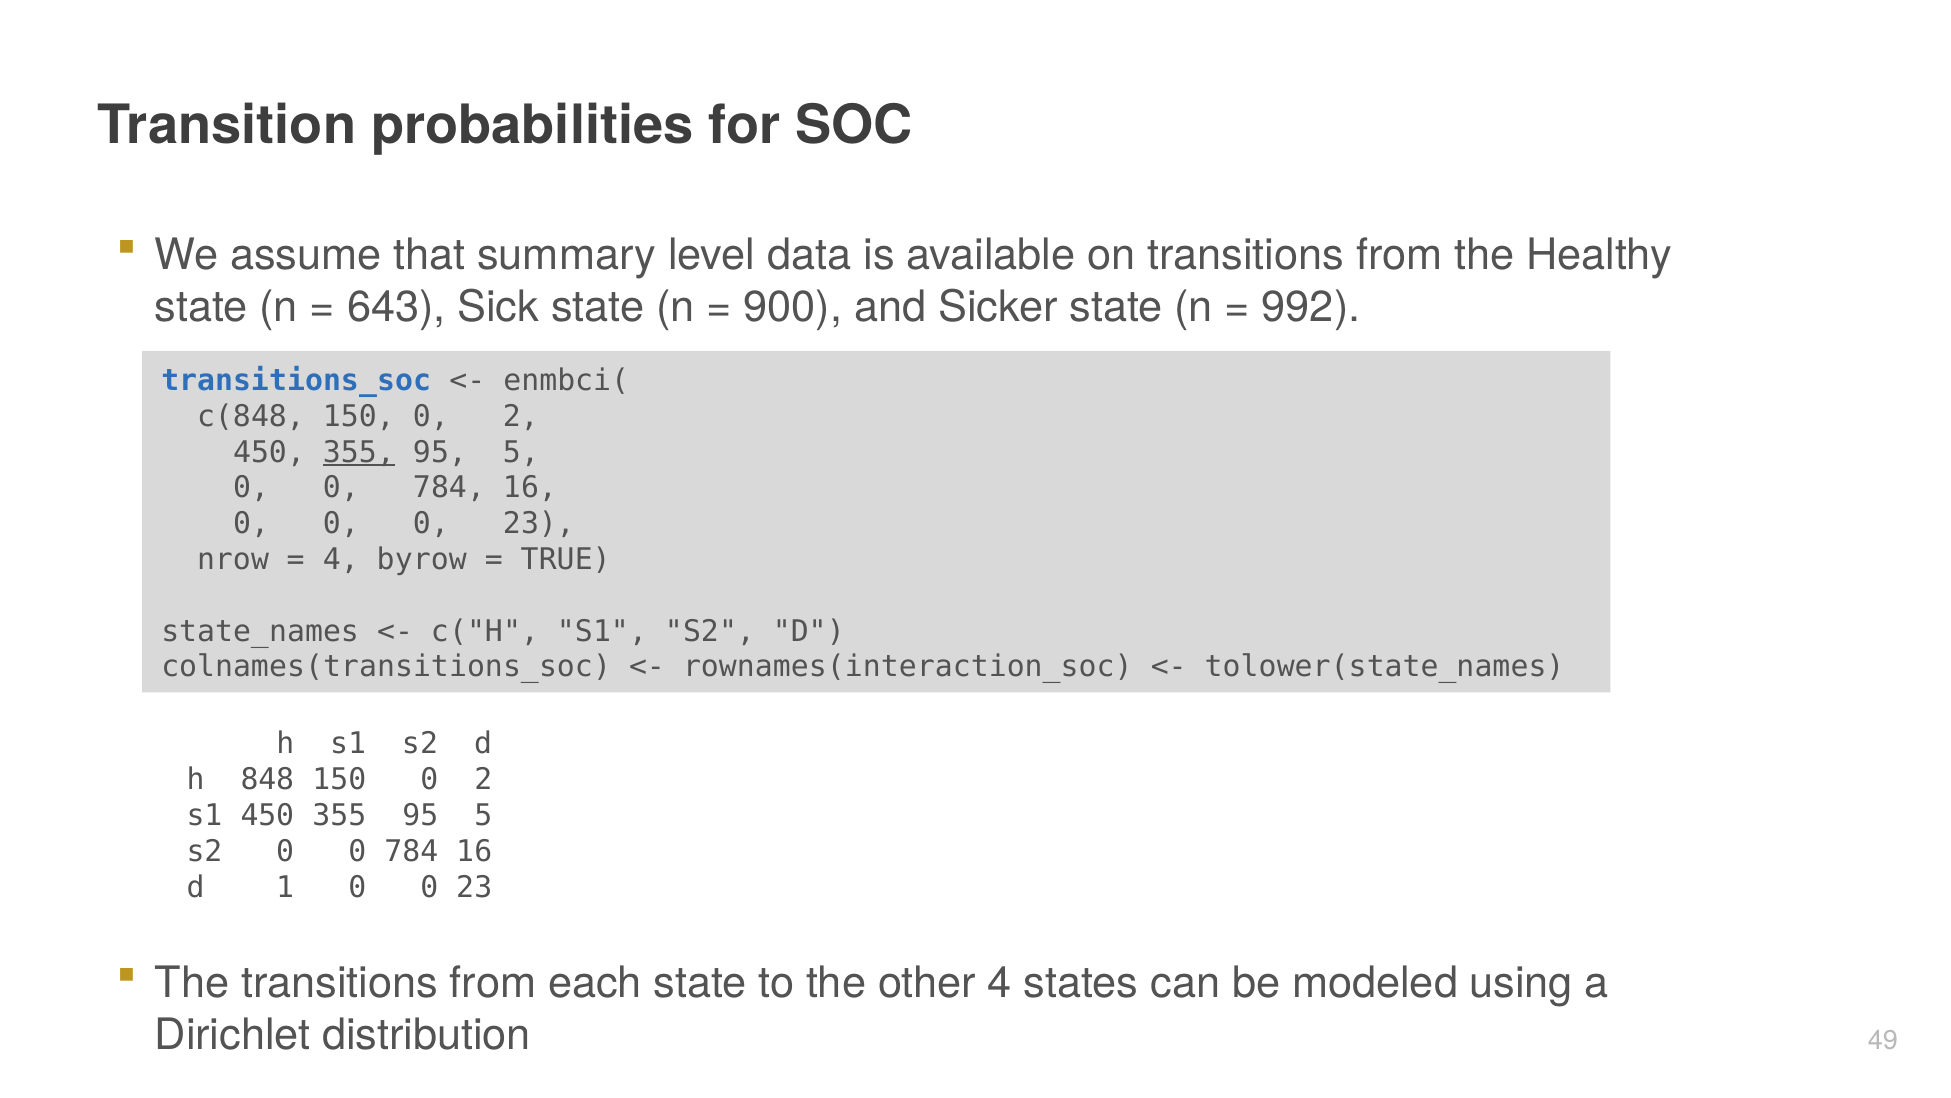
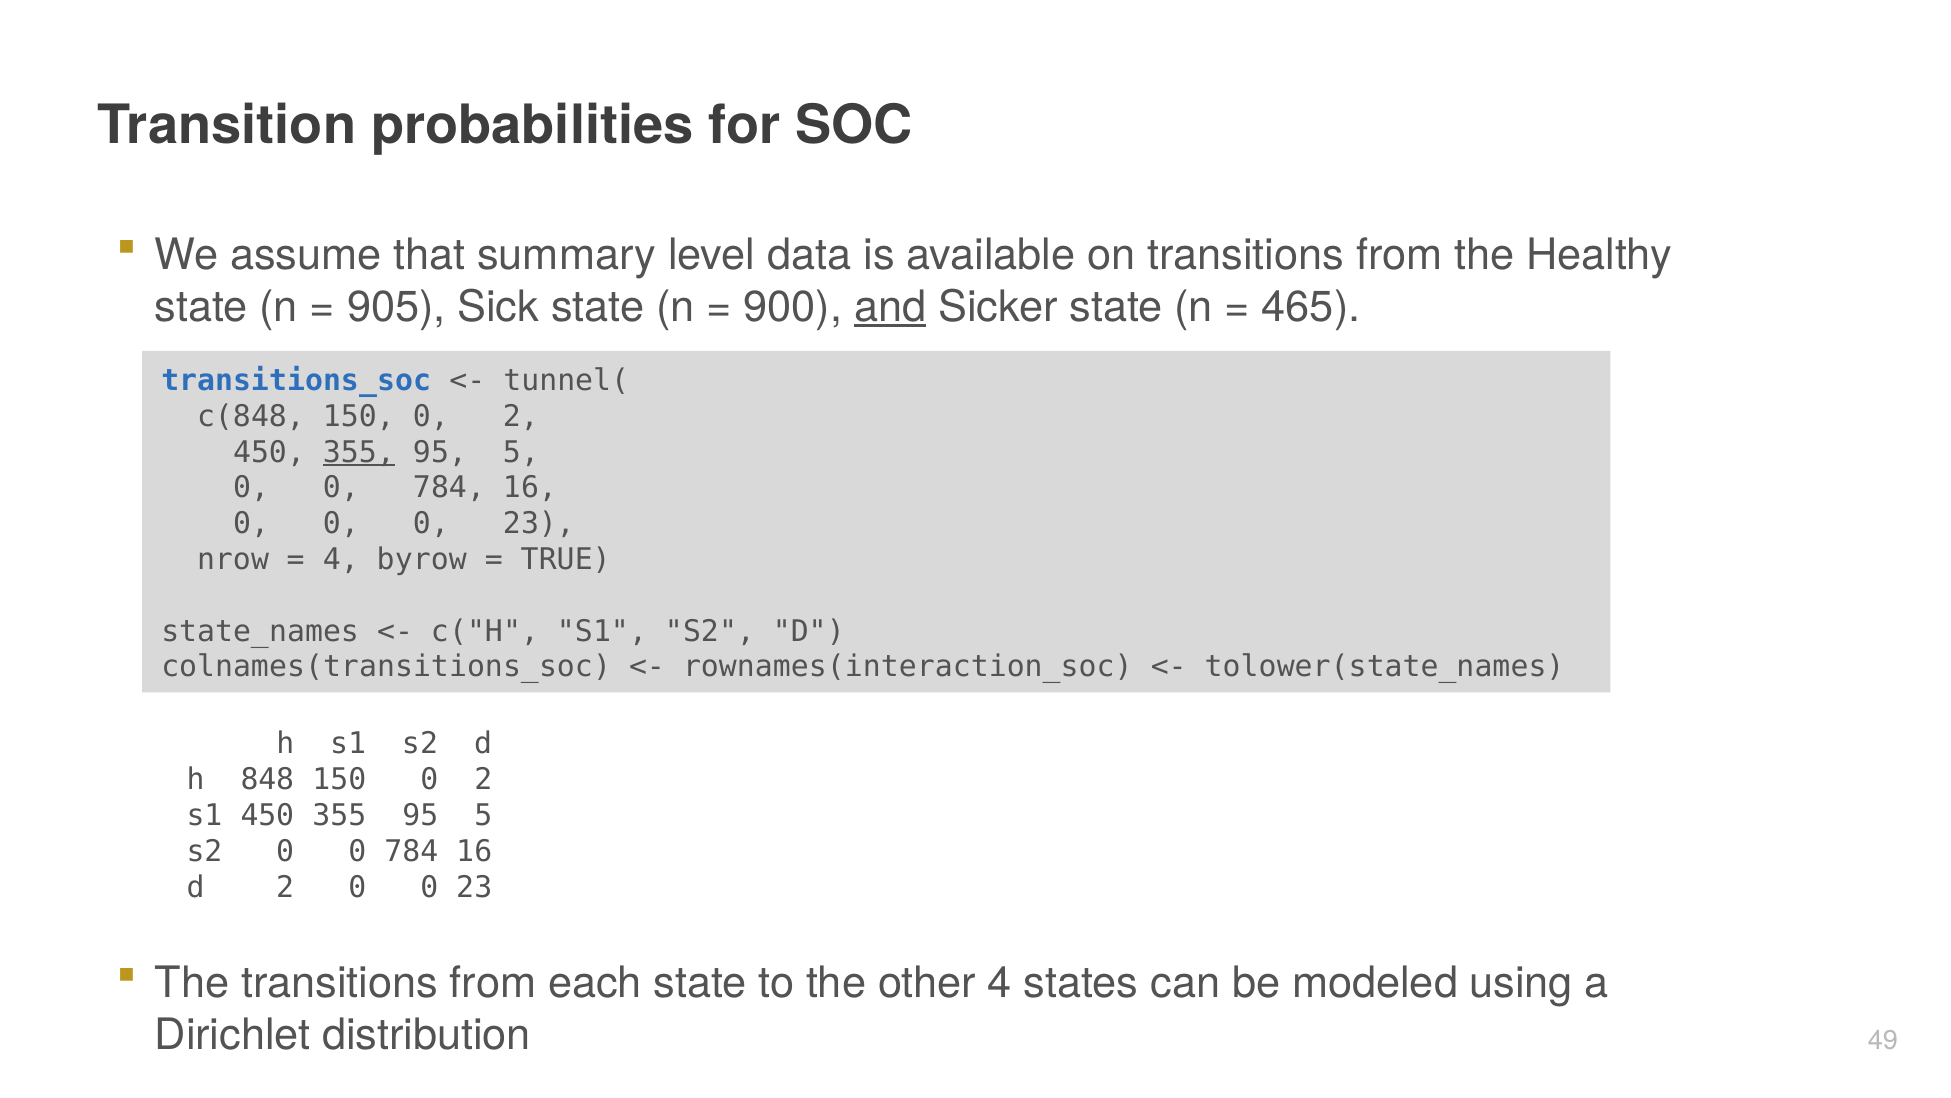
643: 643 -> 905 (396, 307)
and underline: none -> present (890, 307)
992: 992 -> 465 (1311, 307)
enmbci(: enmbci( -> tunnel( (566, 380)
d 1: 1 -> 2 (285, 887)
